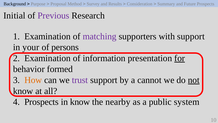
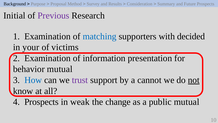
matching colour: purple -> blue (100, 36)
with support: support -> decided (191, 36)
persons: persons -> victims (65, 47)
for underline: present -> none (180, 58)
behavior formed: formed -> mutual (60, 69)
How colour: orange -> blue (33, 80)
in know: know -> weak (80, 102)
nearby: nearby -> change (118, 102)
public system: system -> mutual (187, 102)
